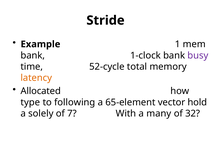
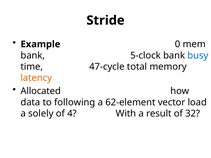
1: 1 -> 0 (178, 44)
1-clock: 1-clock -> 5-clock (146, 56)
busy colour: purple -> blue (198, 56)
52-cycle: 52-cycle -> 47-cycle (107, 67)
type: type -> data (30, 102)
65-element: 65-element -> 62-element (130, 102)
hold: hold -> load (197, 102)
7: 7 -> 4 (72, 114)
many: many -> result (159, 114)
